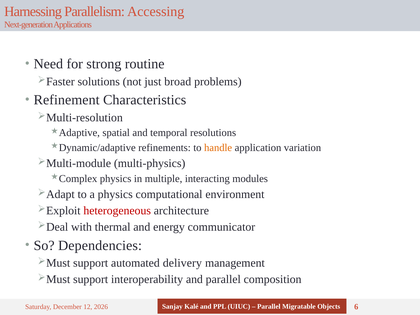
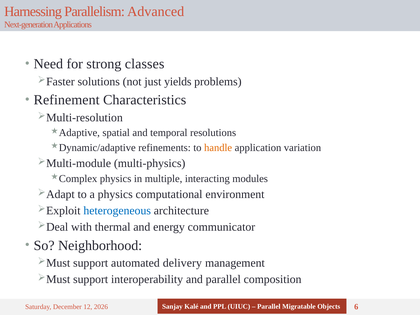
Accessing: Accessing -> Advanced (156, 11)
routine: routine -> classes (145, 64)
broad: broad -> yields (178, 82)
heterogeneous colour: red -> blue (117, 211)
Dependencies: Dependencies -> Neighborhood (100, 245)
